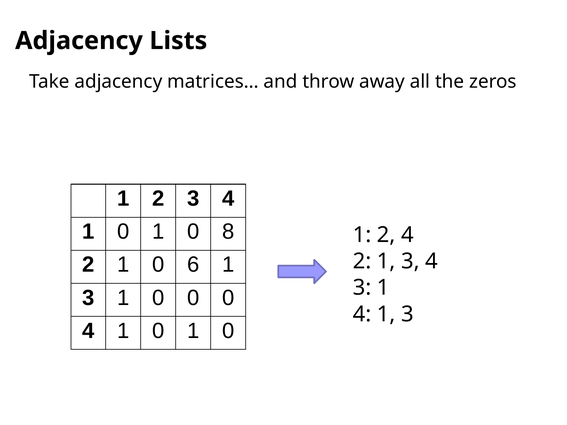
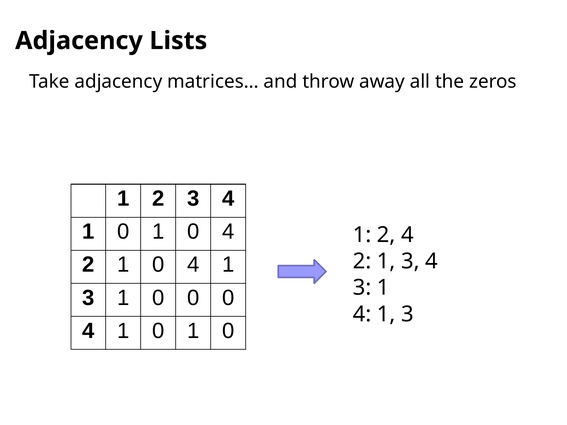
0 1 0 8: 8 -> 4 (228, 232)
2 1 0 6: 6 -> 4 (193, 265)
